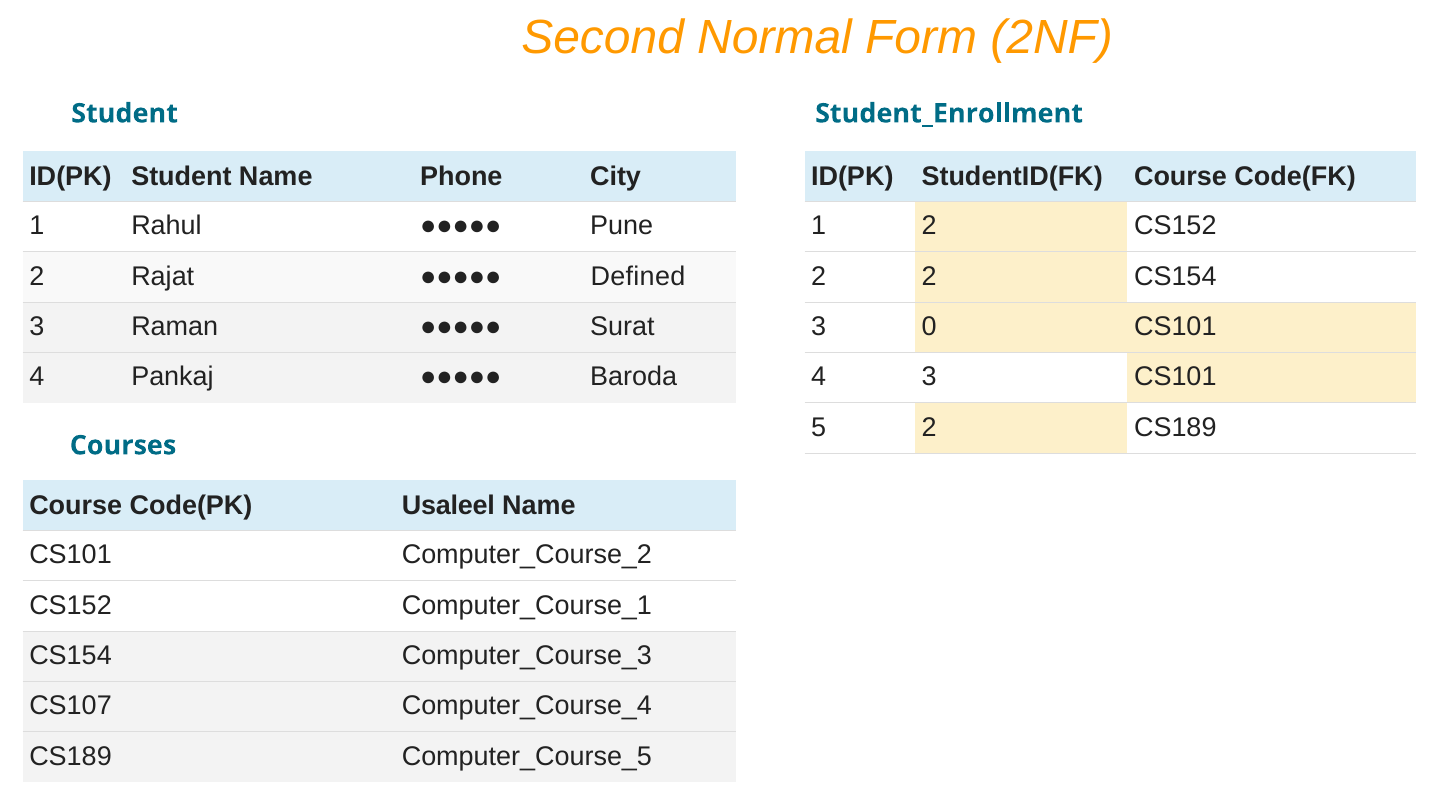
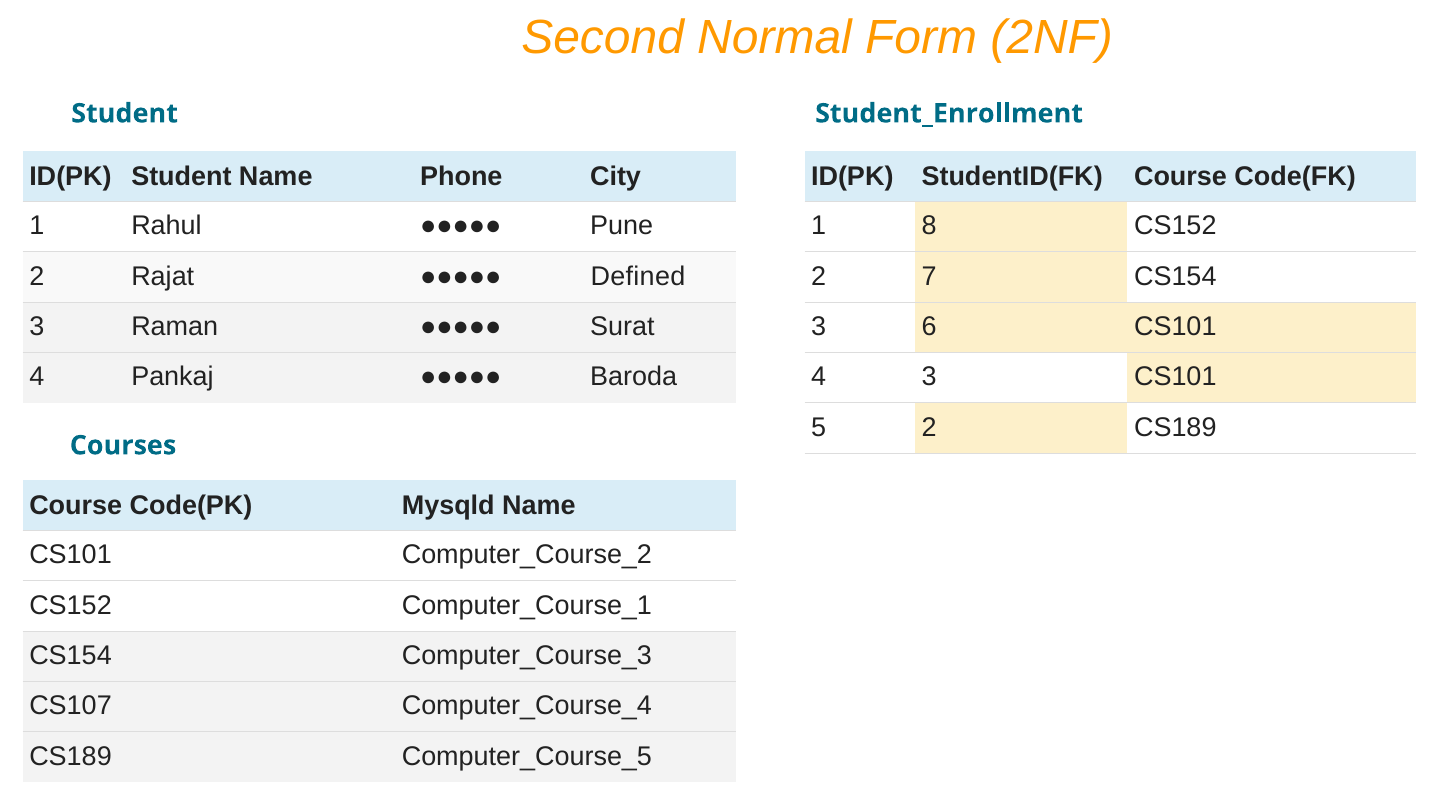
1 2: 2 -> 8 (929, 226)
2 2: 2 -> 7 (929, 276)
0: 0 -> 6 (929, 327)
Usaleel: Usaleel -> Mysqld (448, 506)
